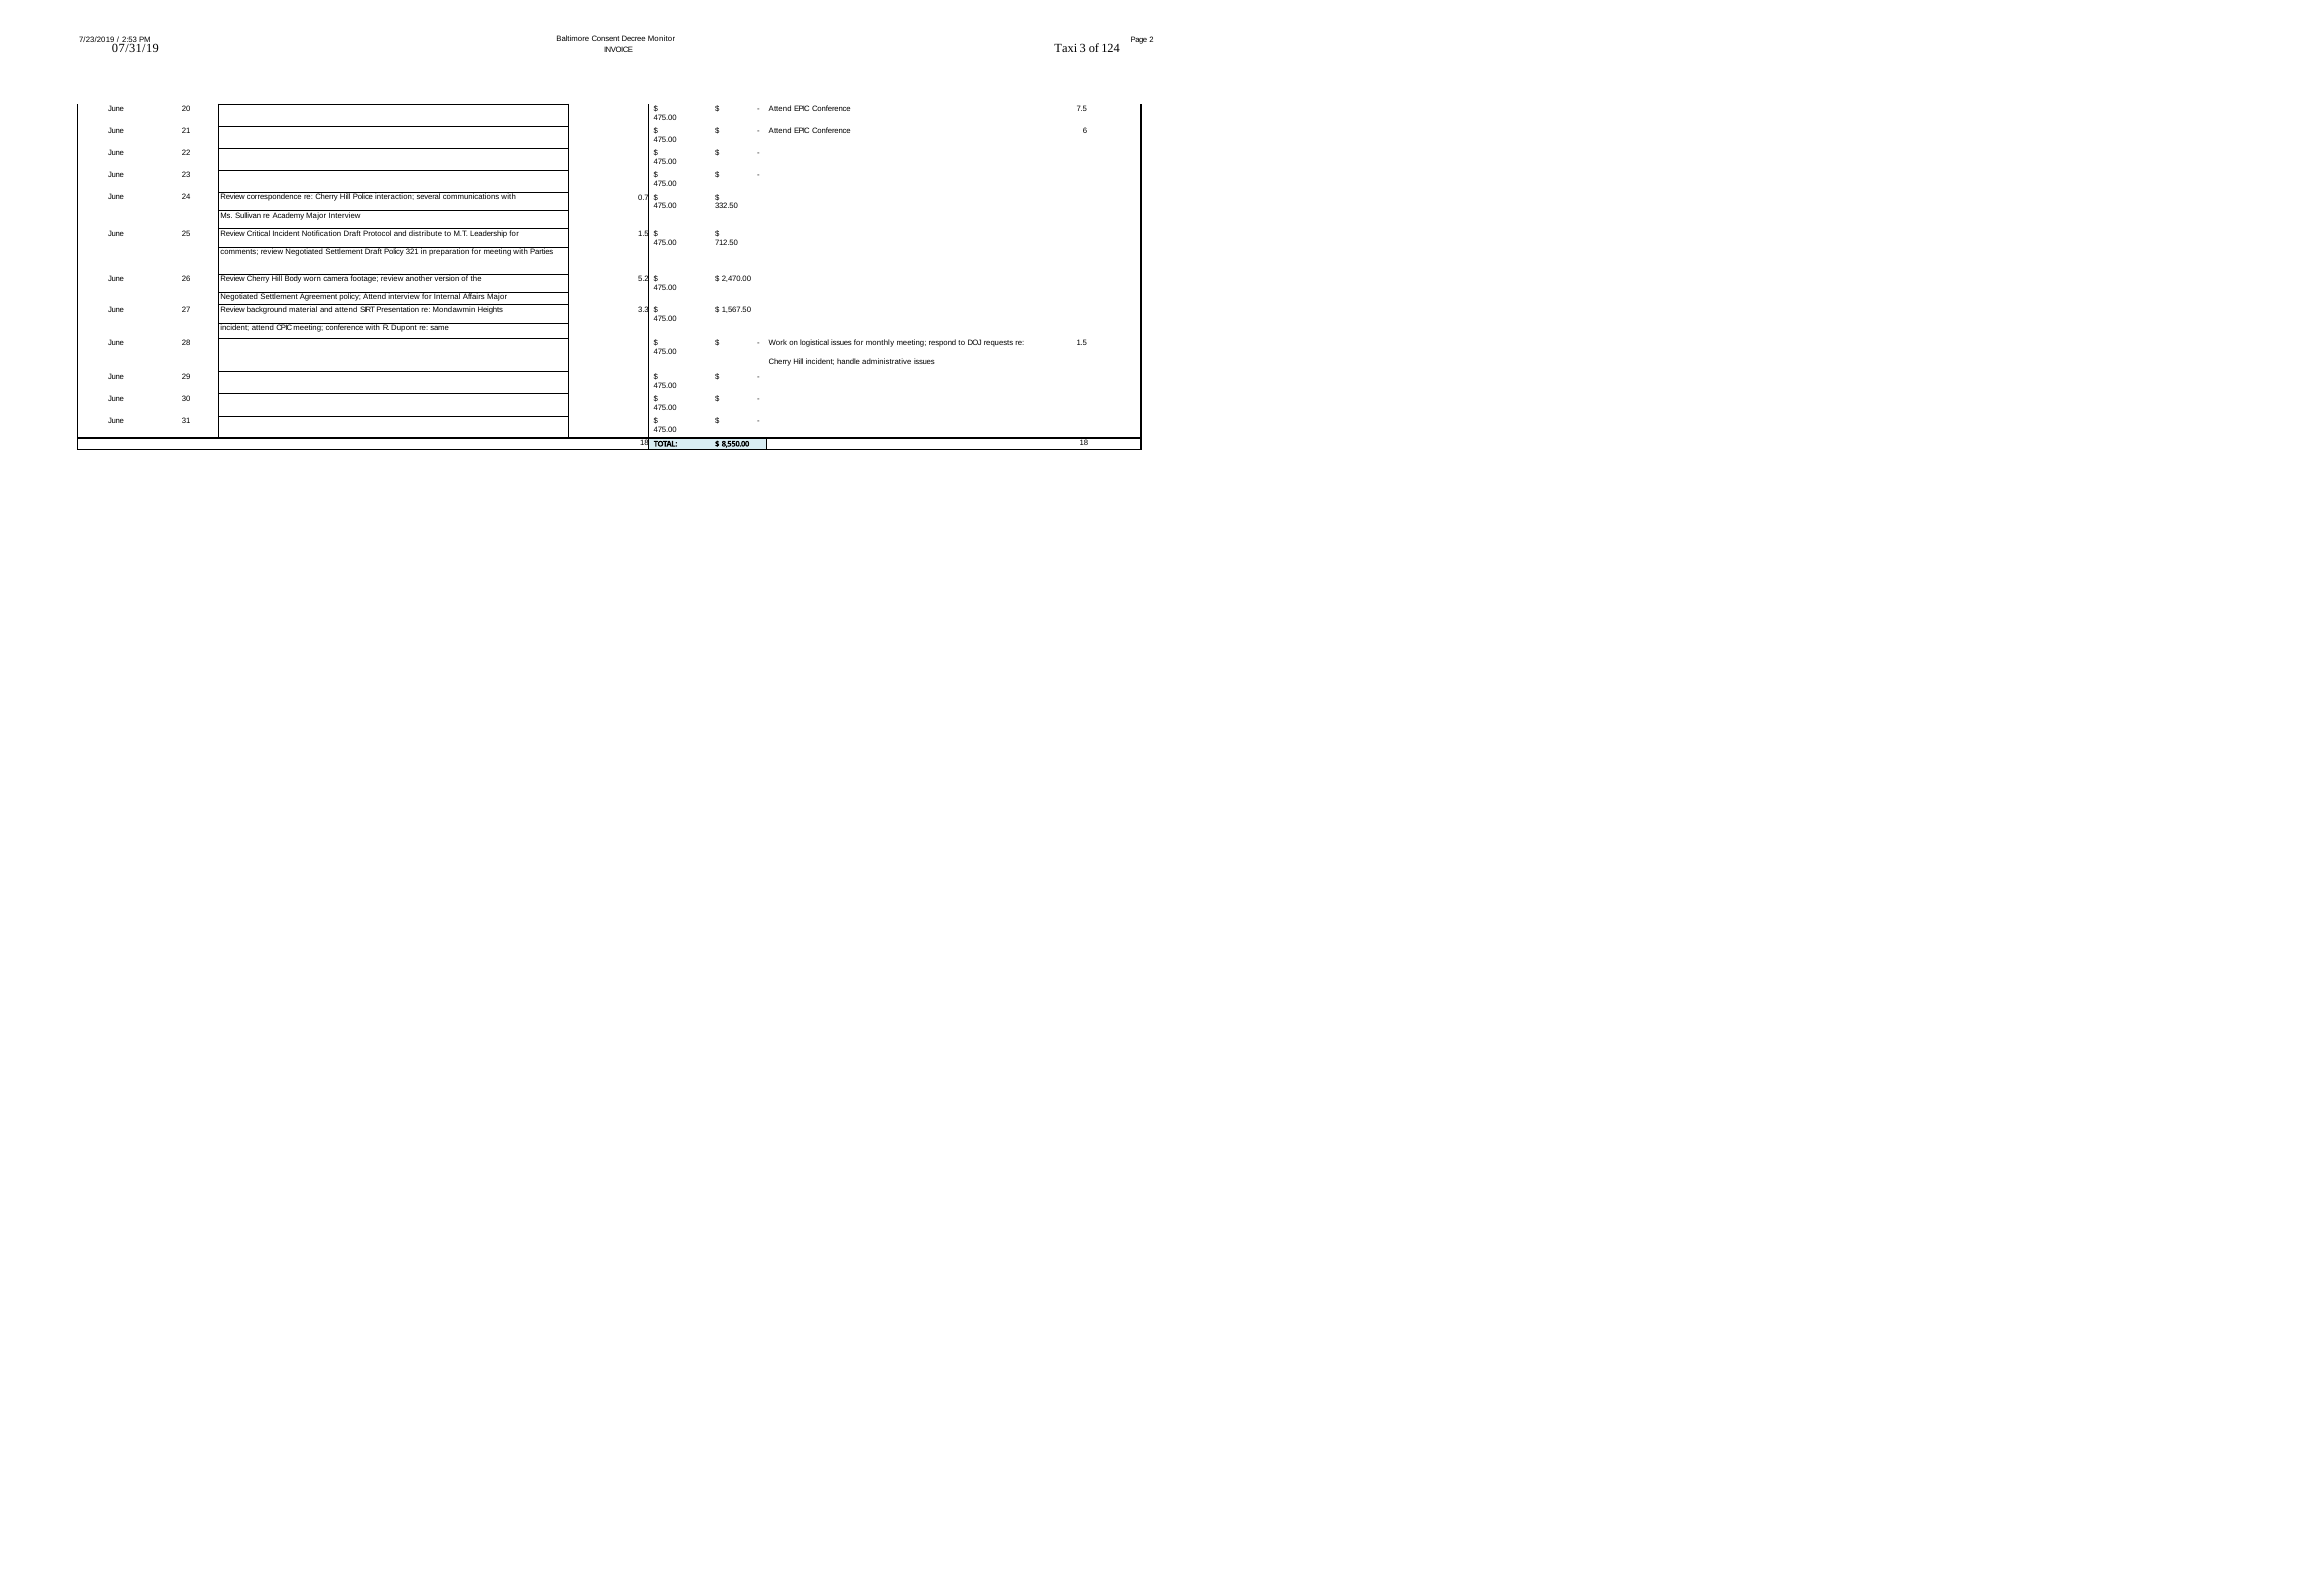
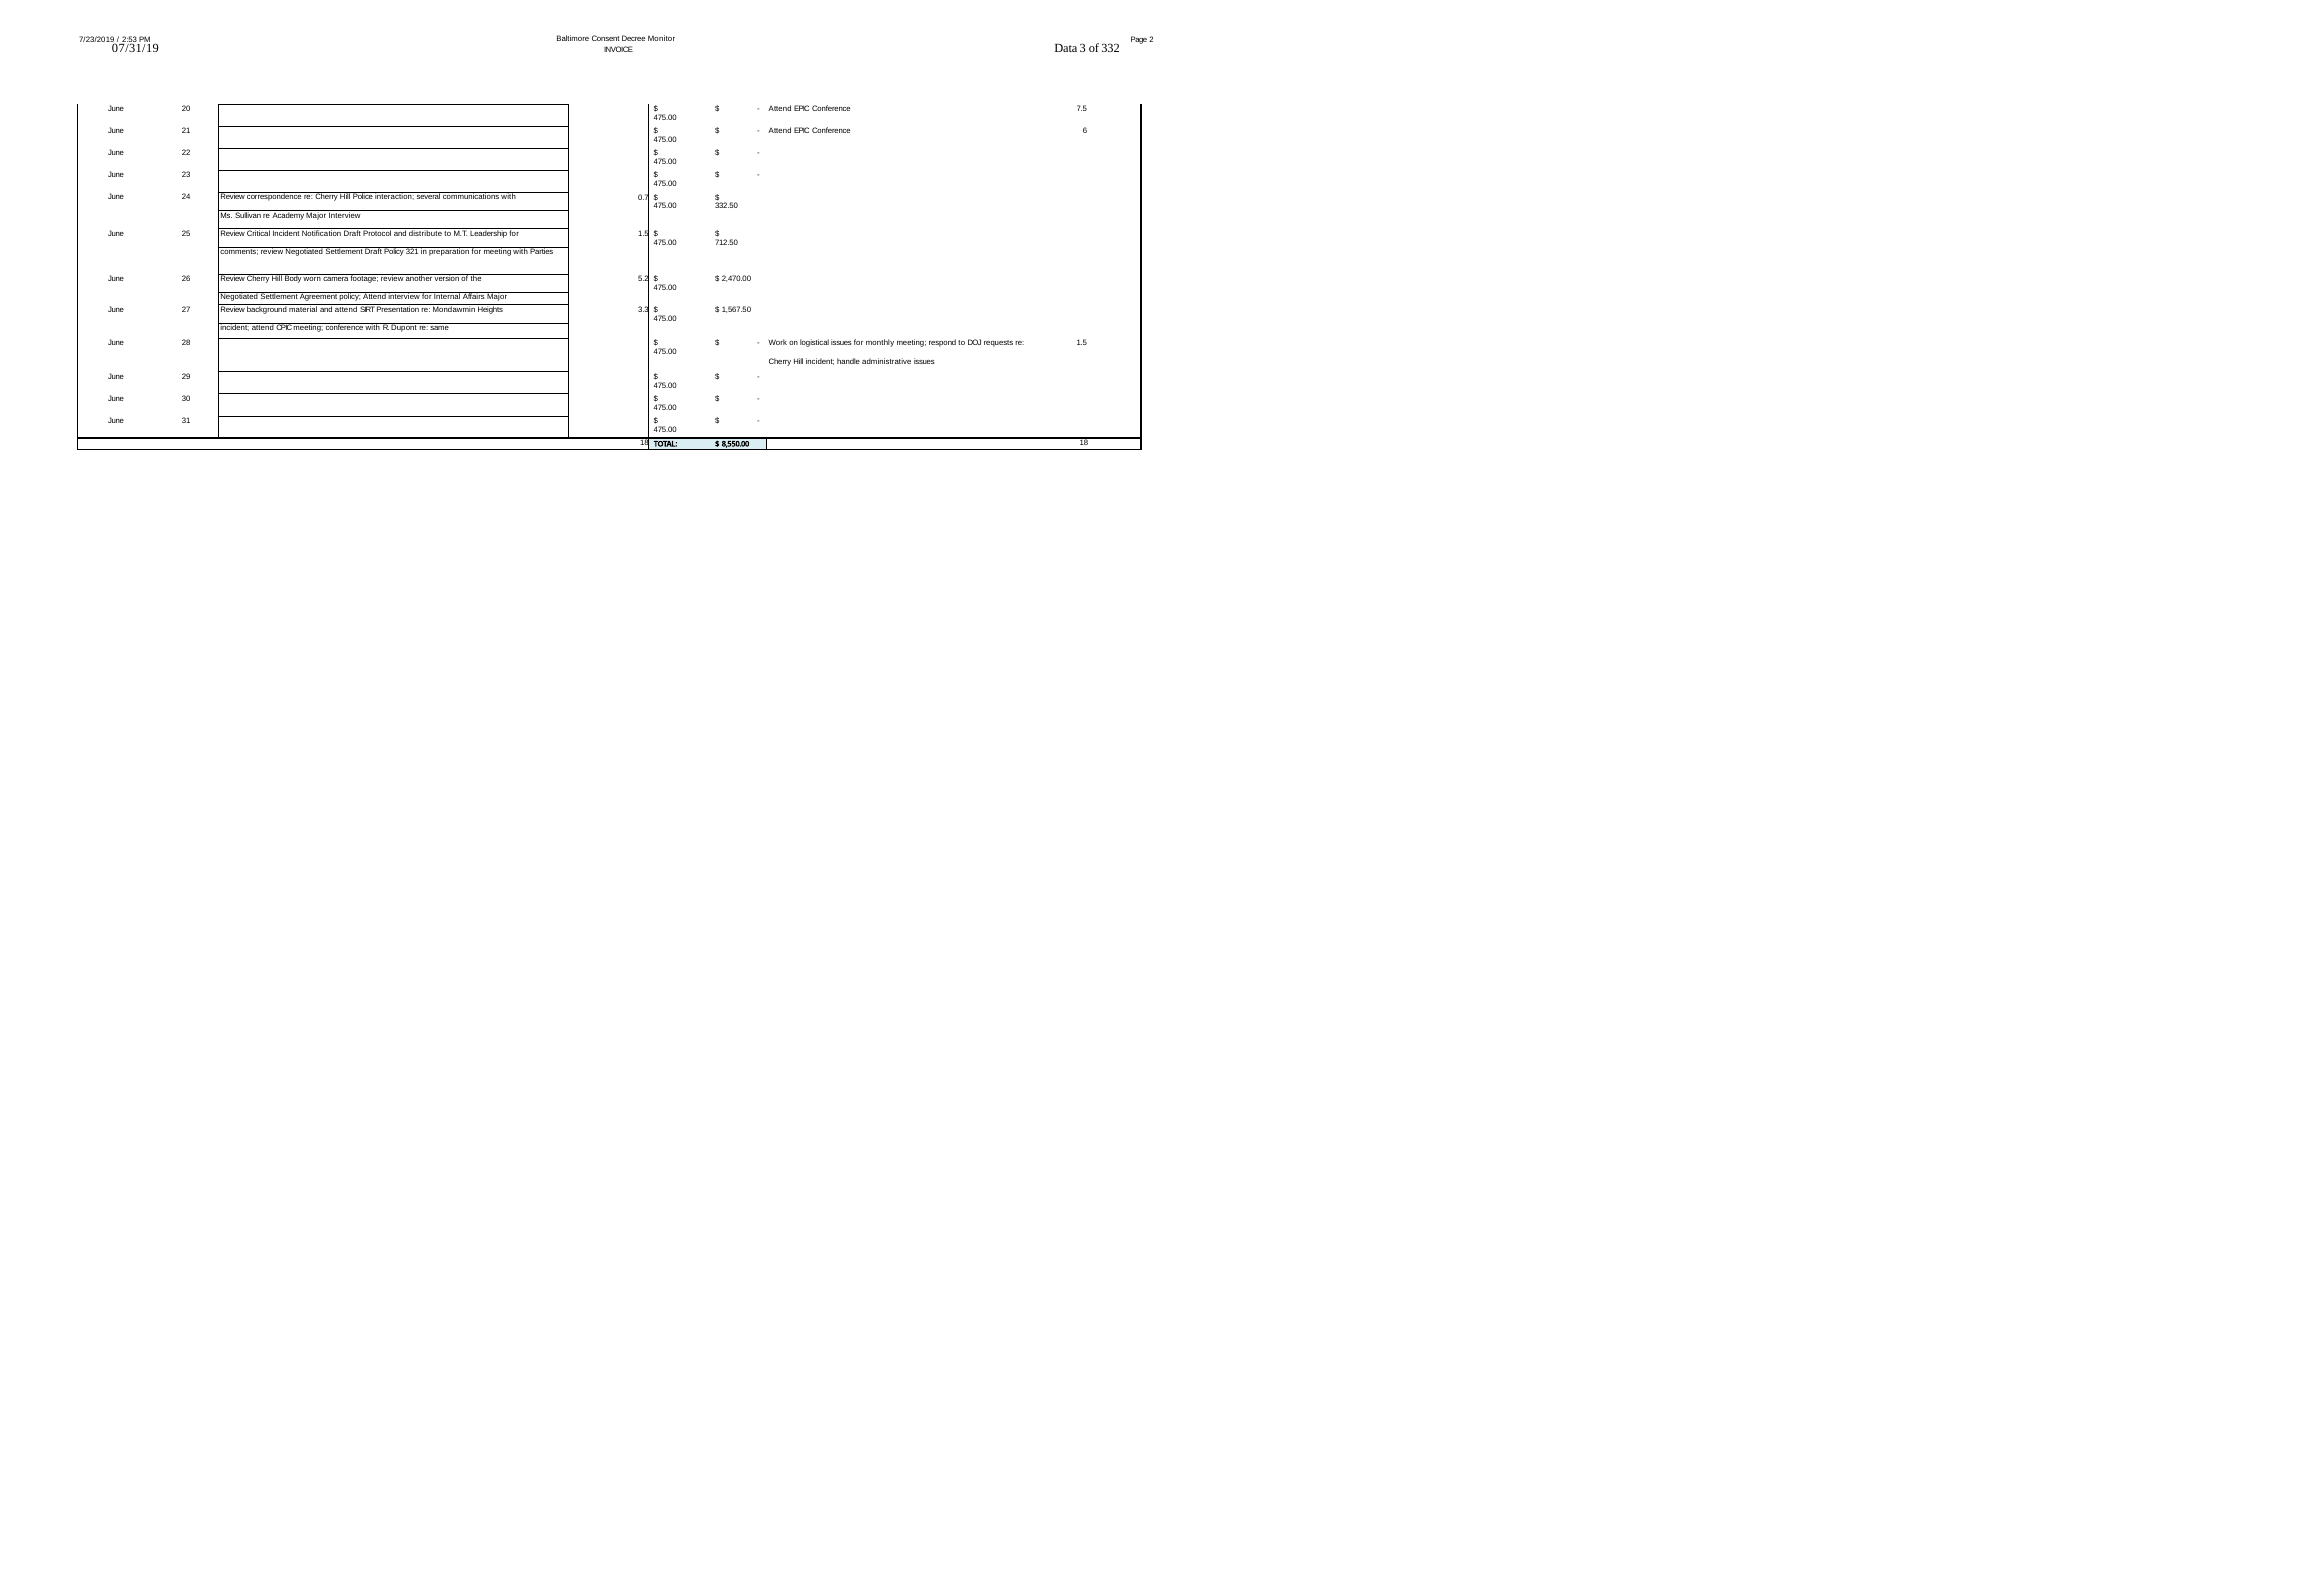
Taxi: Taxi -> Data (1066, 48)
124: 124 -> 332 (1111, 48)
